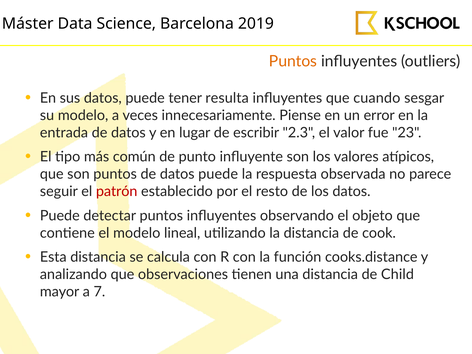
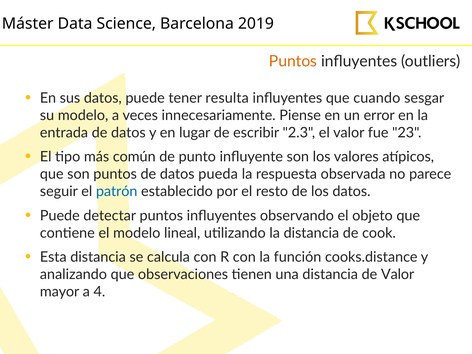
de datos puede: puede -> pueda (218, 174)
patrón colour: red -> blue (117, 191)
de Child: Child -> Valor (398, 274)
7: 7 -> 4 (99, 292)
